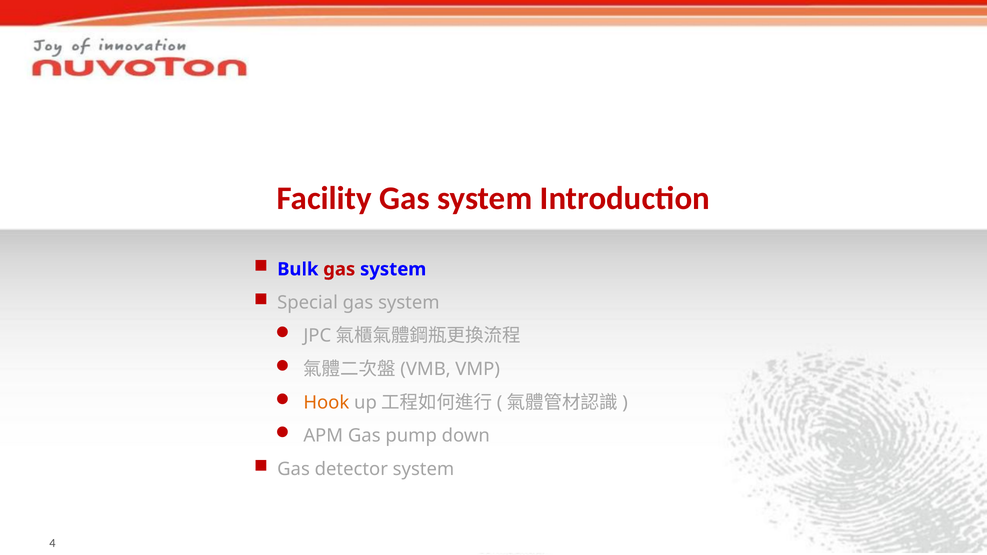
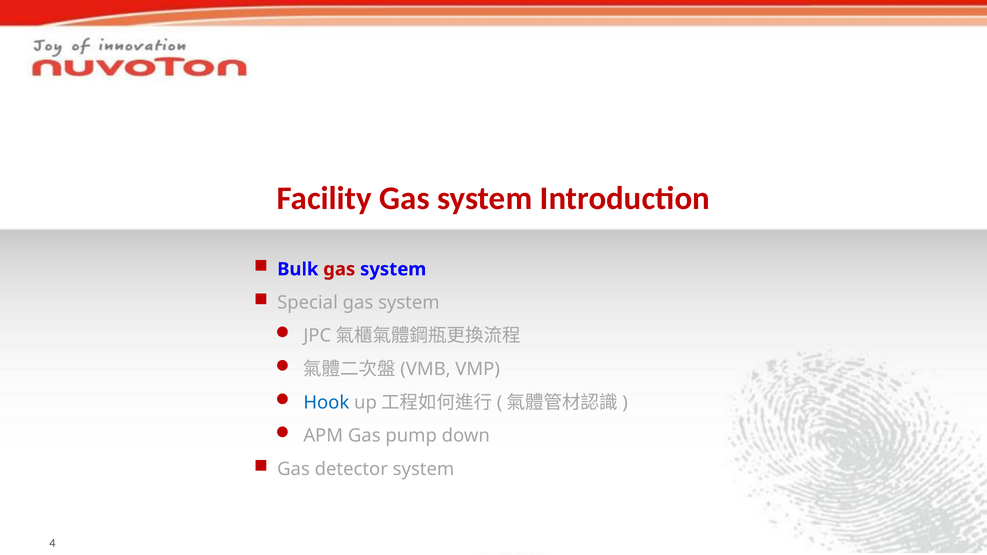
Hook colour: orange -> blue (326, 403)
